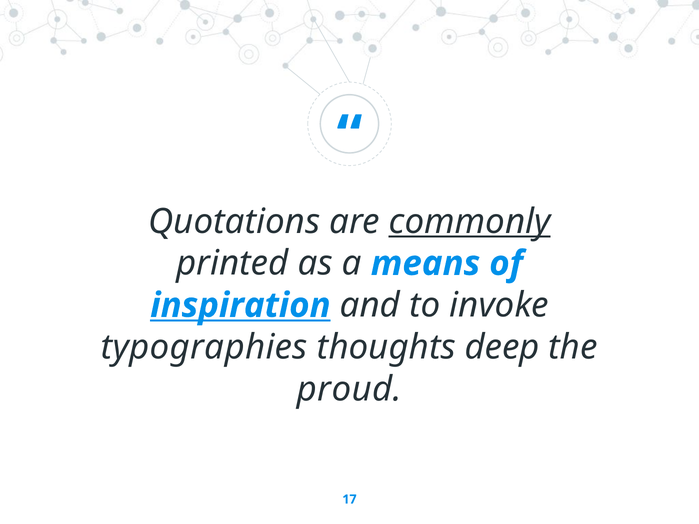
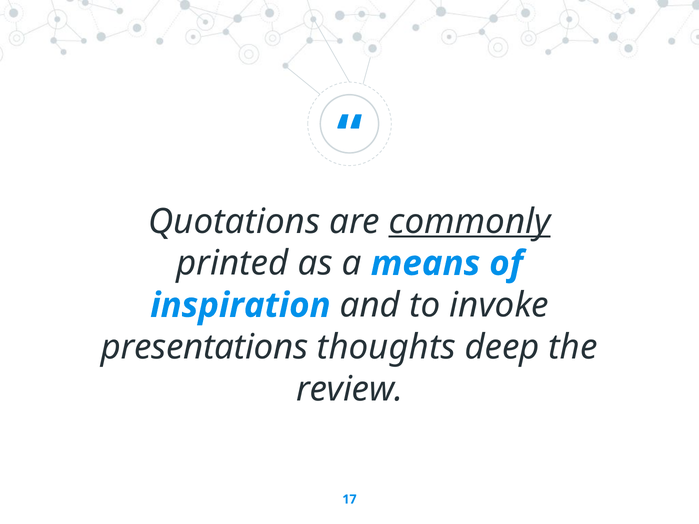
inspiration underline: present -> none (240, 305)
typographies: typographies -> presentations (205, 347)
proud: proud -> review (350, 389)
